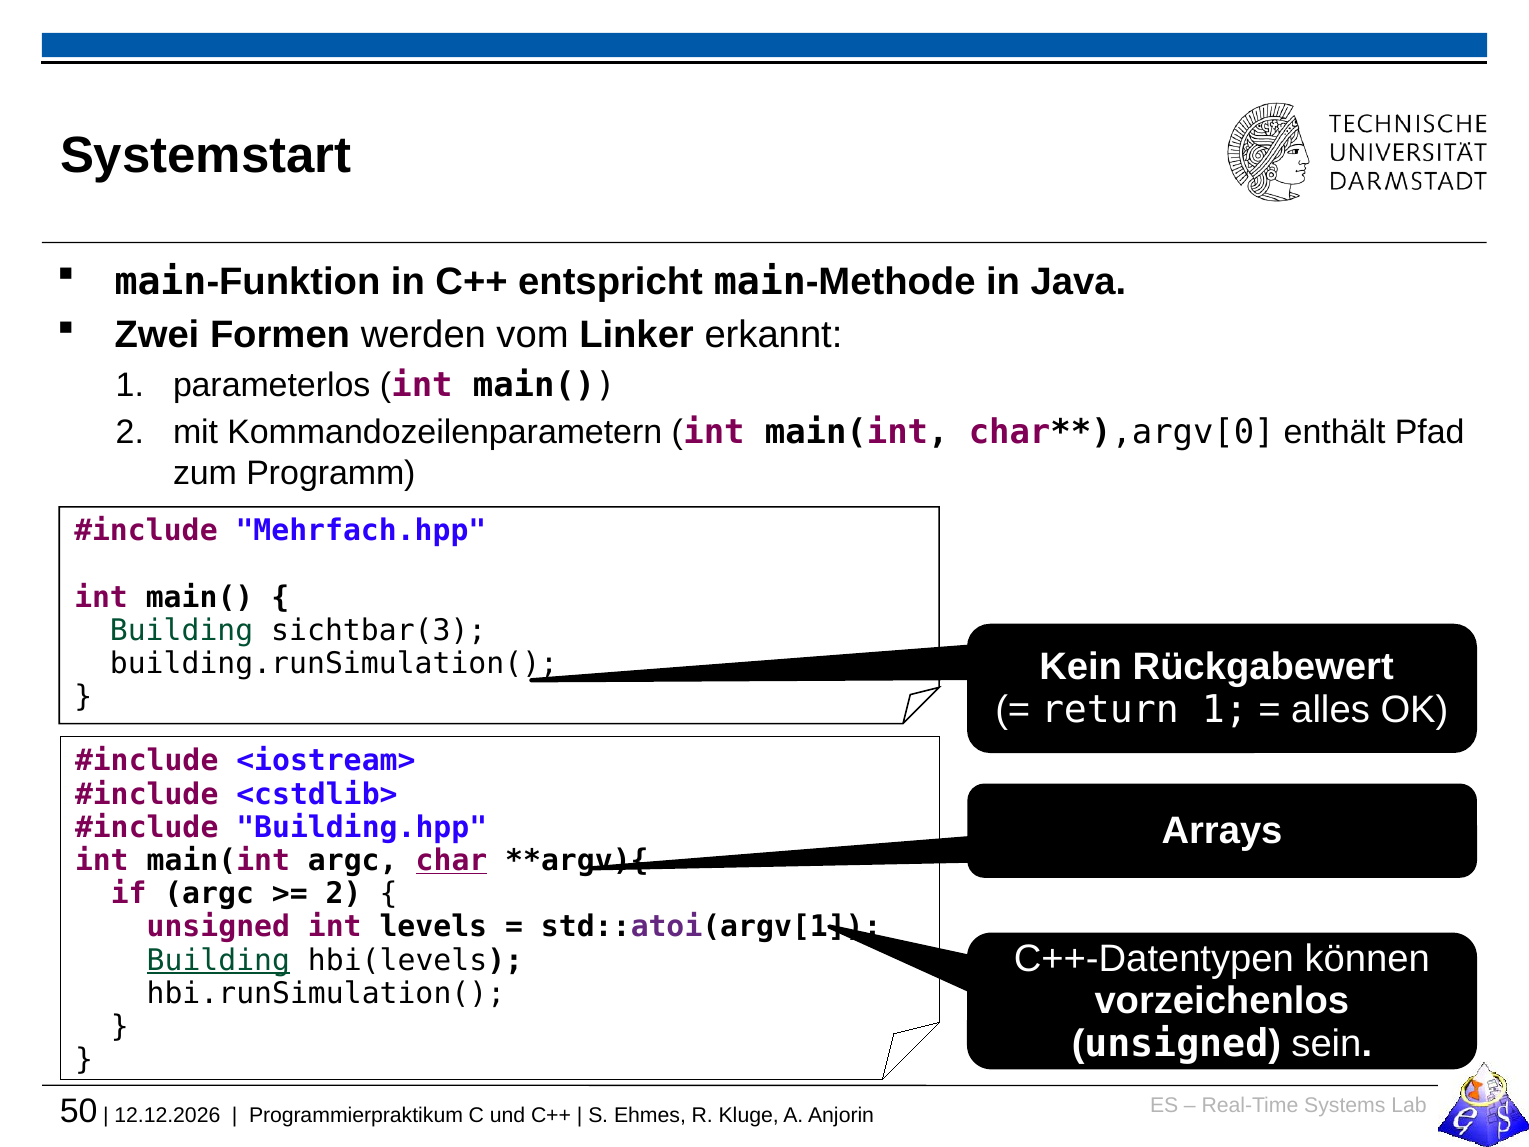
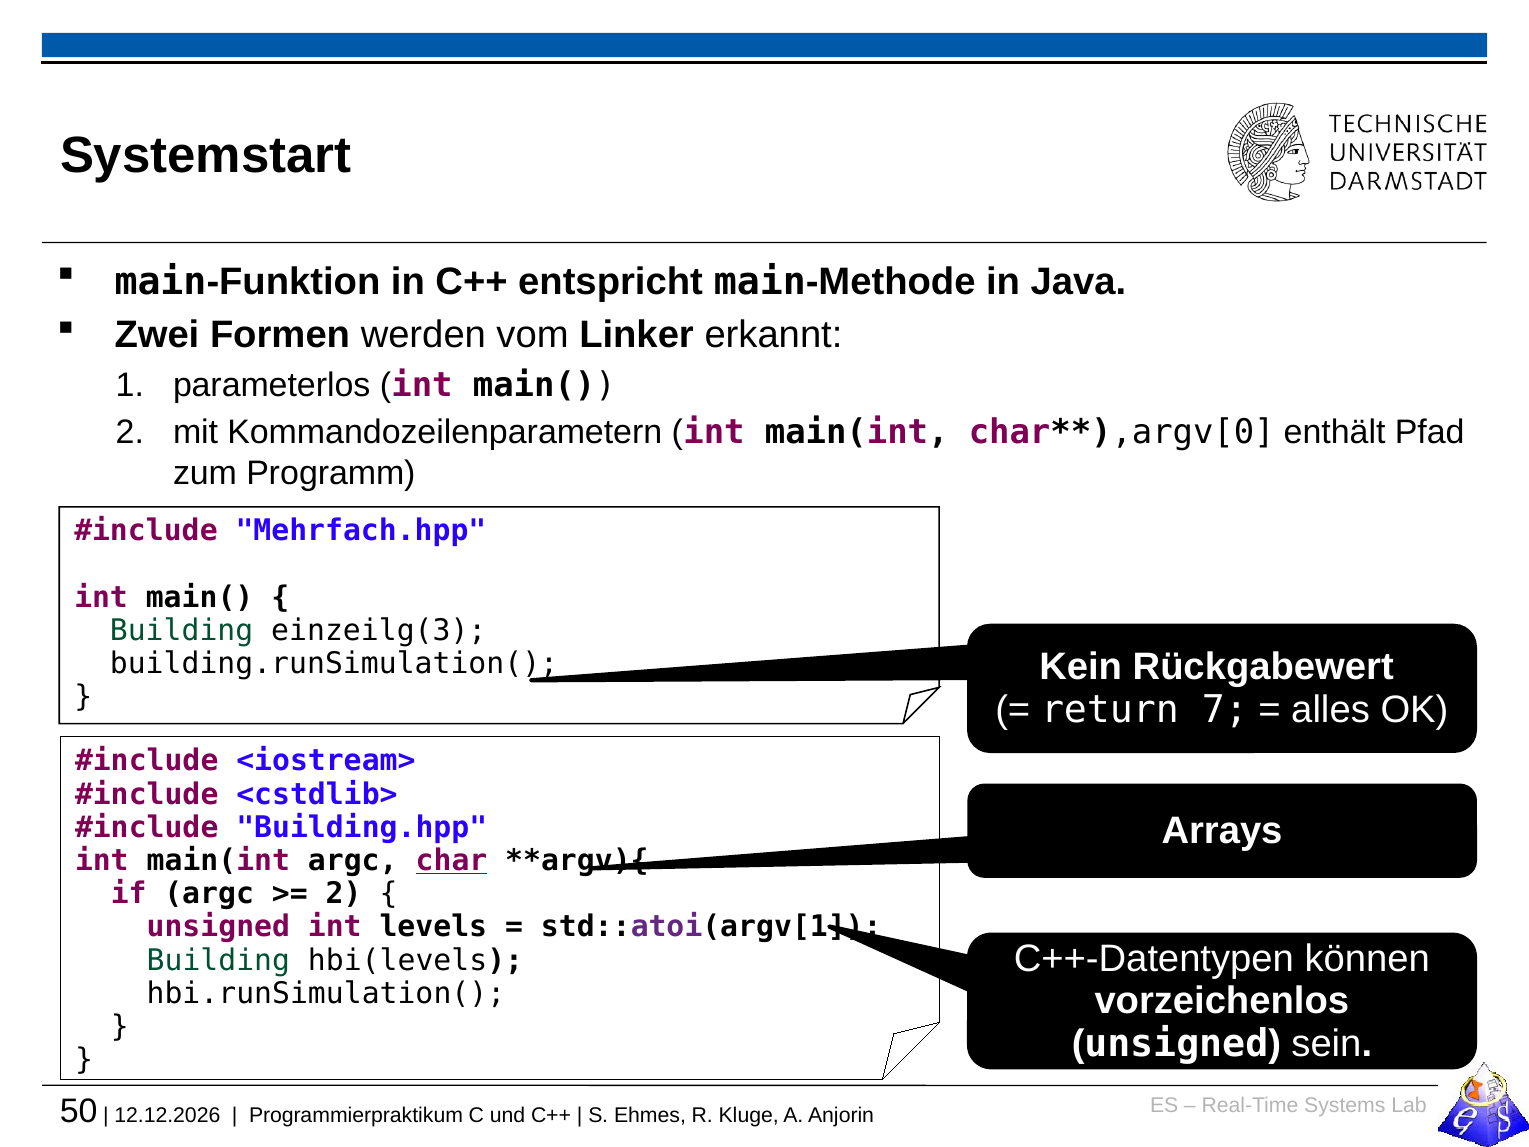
sichtbar(3: sichtbar(3 -> einzeilg(3 (379, 630)
return 1: 1 -> 7 (1225, 710)
Building underline: present -> none (218, 960)
